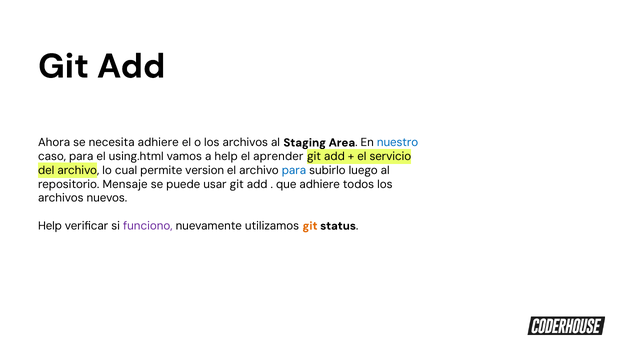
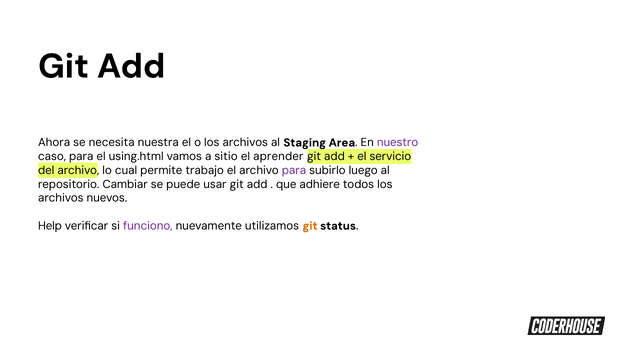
necesita adhiere: adhiere -> nuestra (158, 143)
nuestro colour: blue -> purple (398, 143)
a help: help -> sitio (226, 157)
version: version -> trabajo (205, 170)
para colour: blue -> purple (294, 170)
Mensaje: Mensaje -> Cambiar (125, 184)
